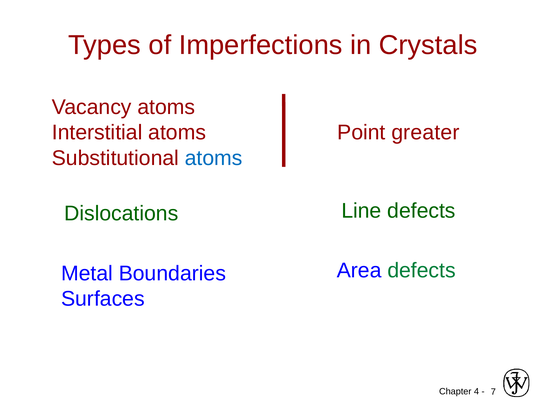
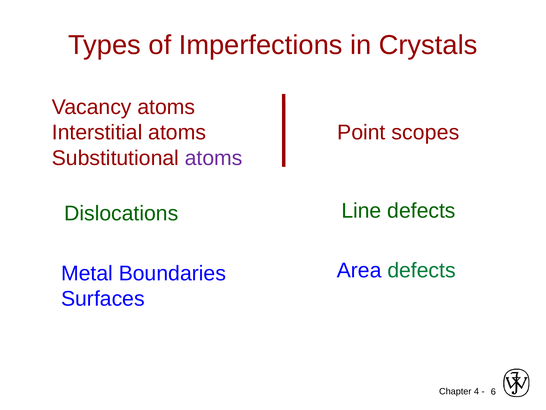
greater: greater -> scopes (425, 132)
atoms colour: blue -> purple (214, 158)
7: 7 -> 6 (493, 391)
